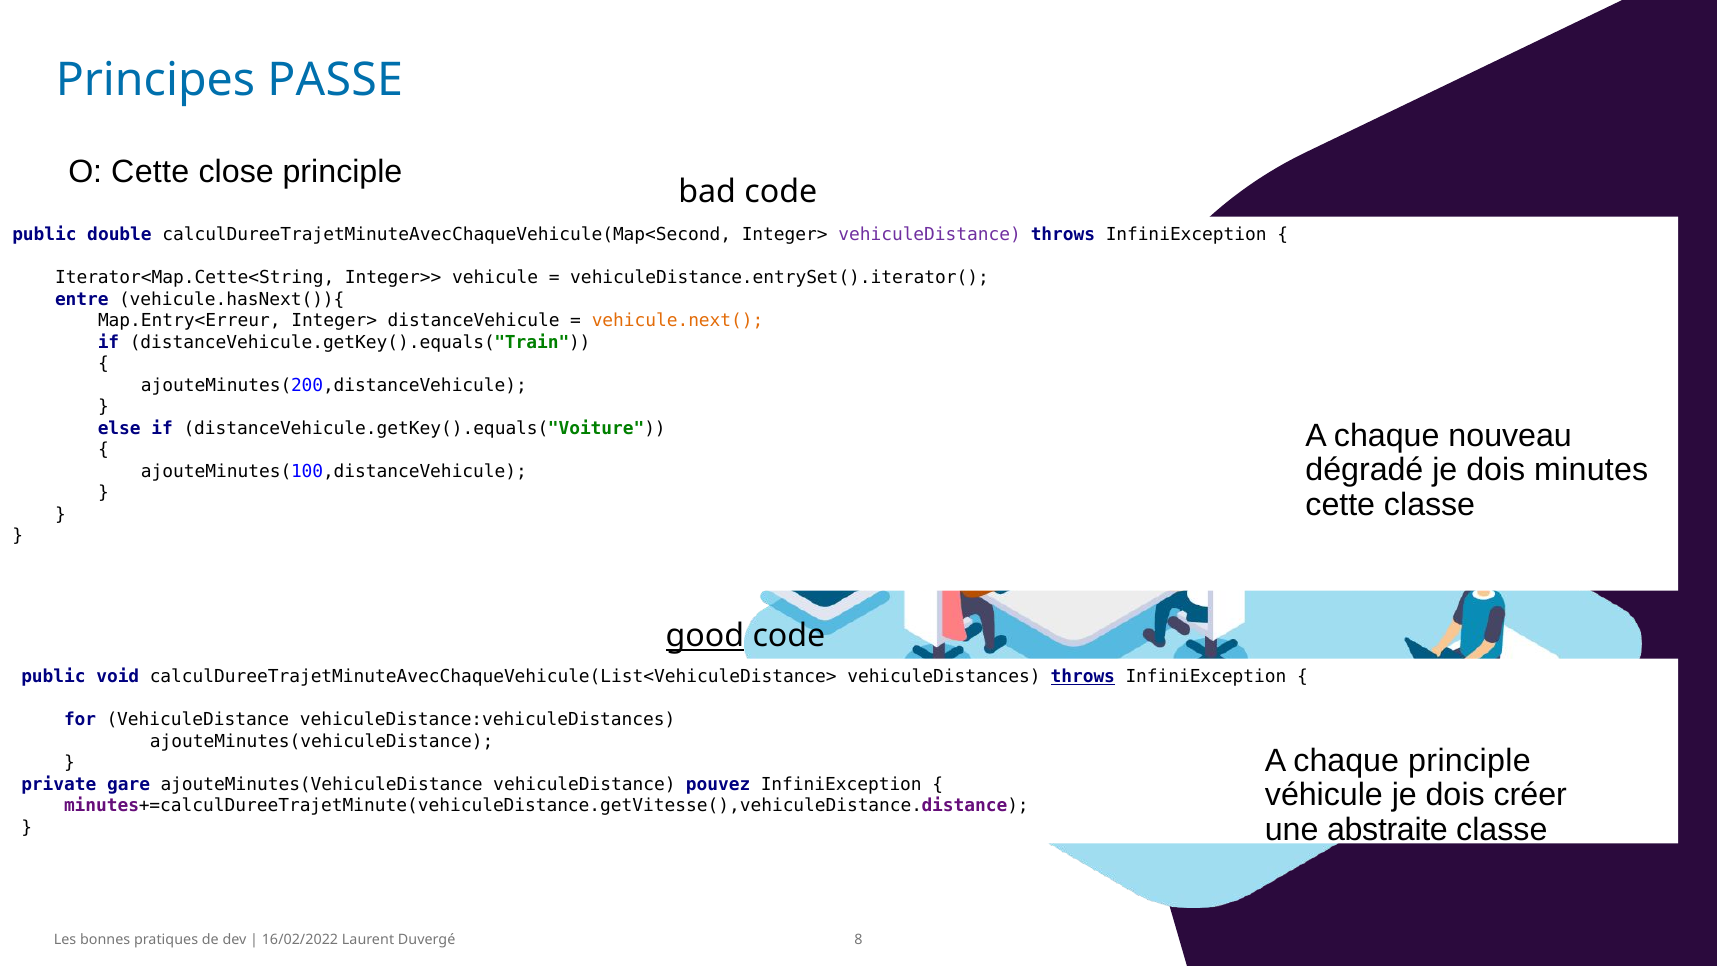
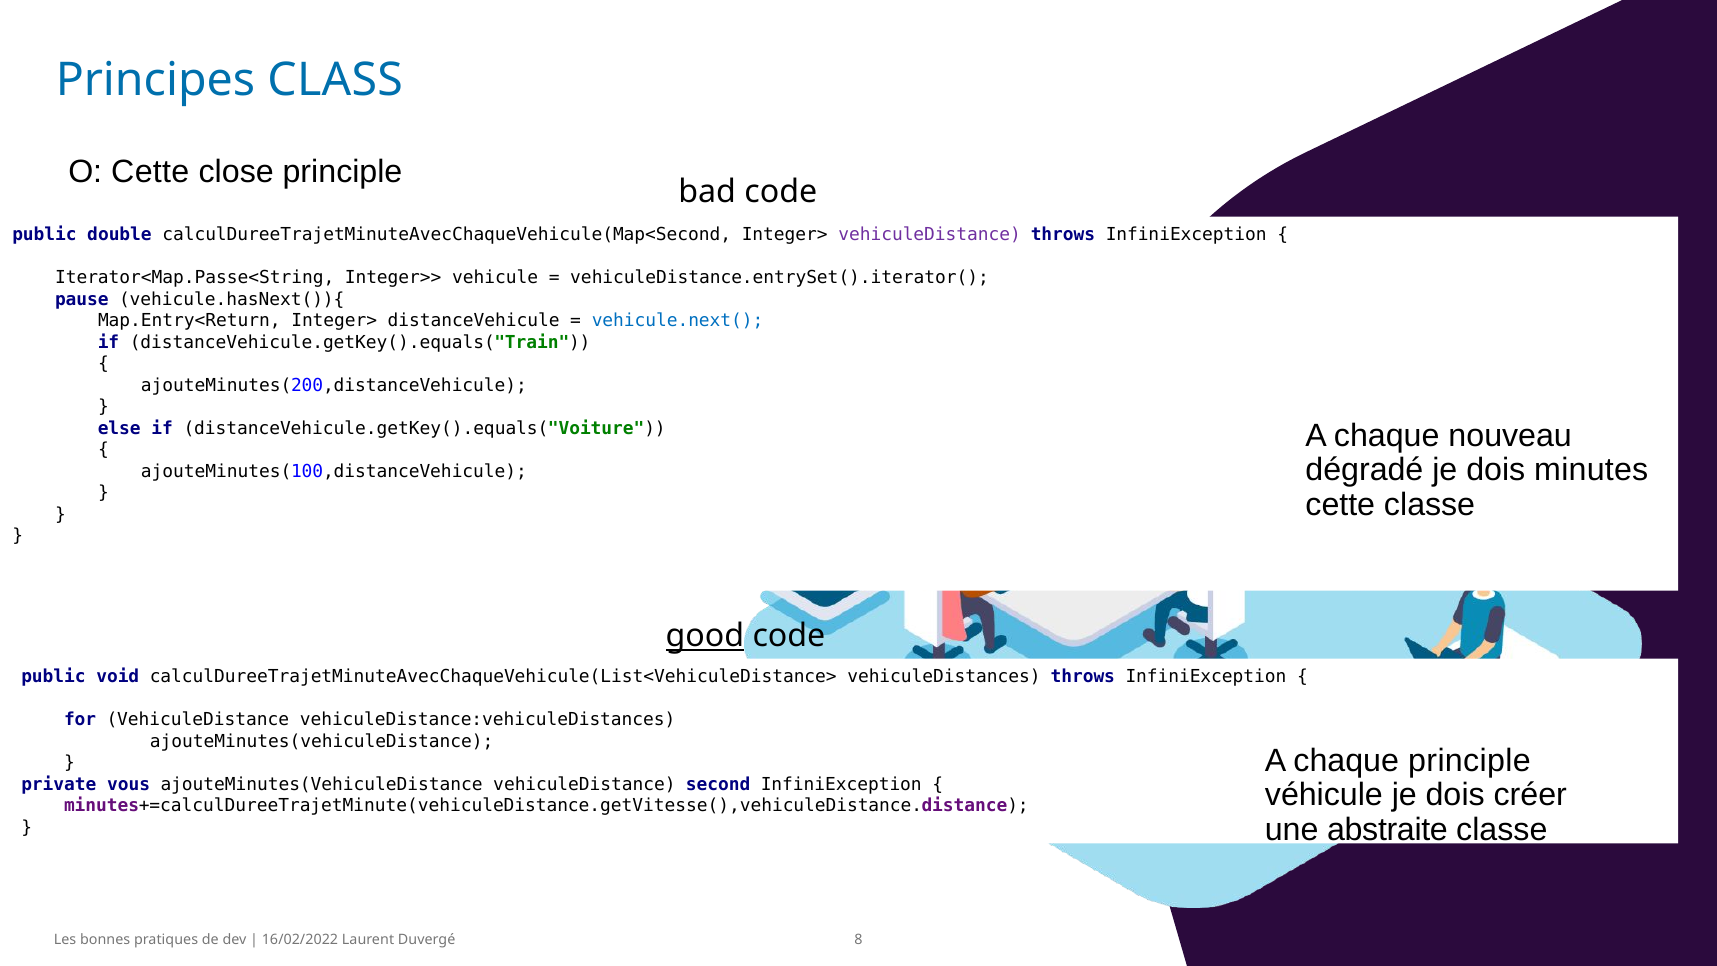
PASSE: PASSE -> CLASS (335, 81)
Iterator<Map.Cette<String: Iterator<Map.Cette<String -> Iterator<Map.Passe<String (195, 278)
entre: entre -> pause (82, 299)
Map.Entry<Erreur: Map.Entry<Erreur -> Map.Entry<Return (189, 321)
vehicule.next( colour: orange -> blue (678, 321)
throws underline: present -> none (1083, 677)
gare: gare -> vous (129, 784)
pouvez: pouvez -> second (718, 784)
